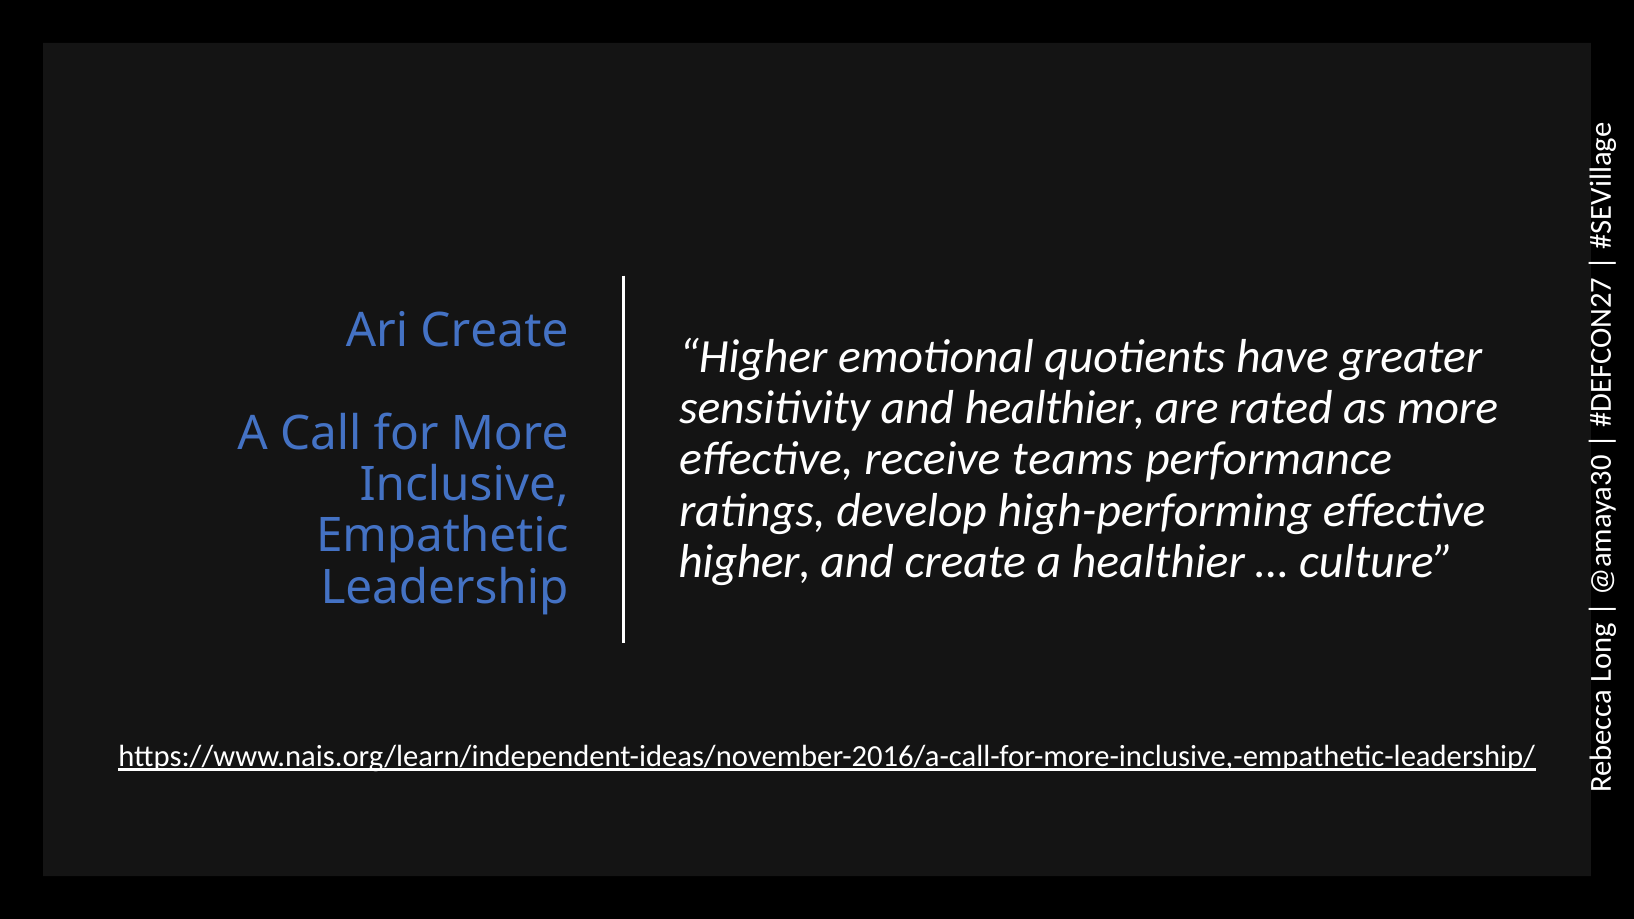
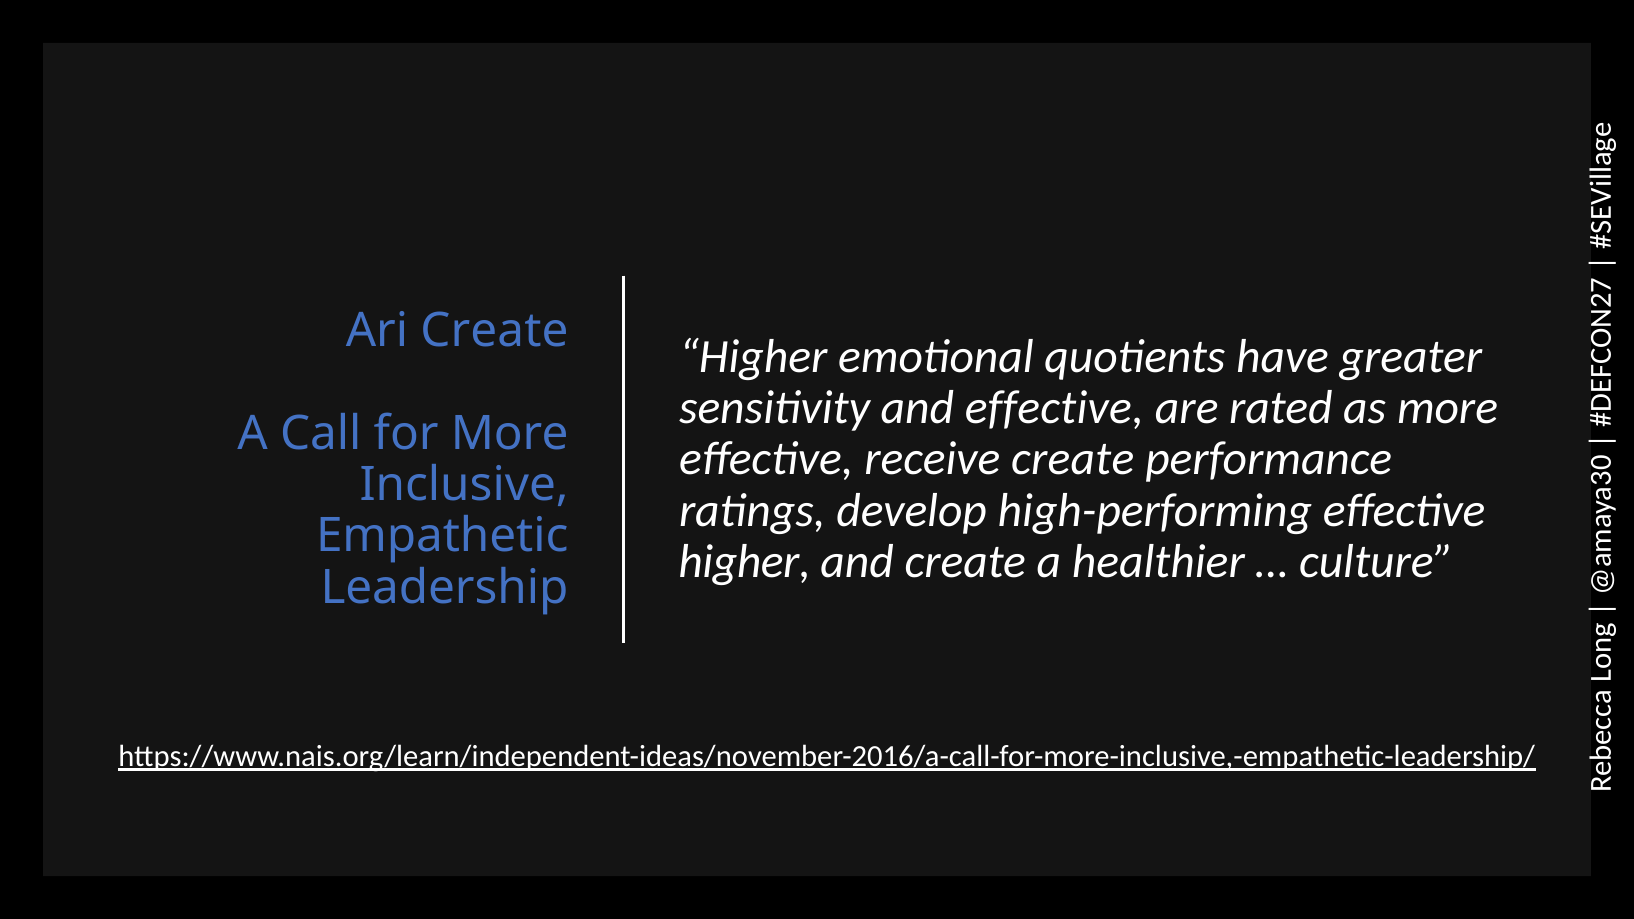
and healthier: healthier -> effective (1054, 408)
receive teams: teams -> create (1073, 459)
